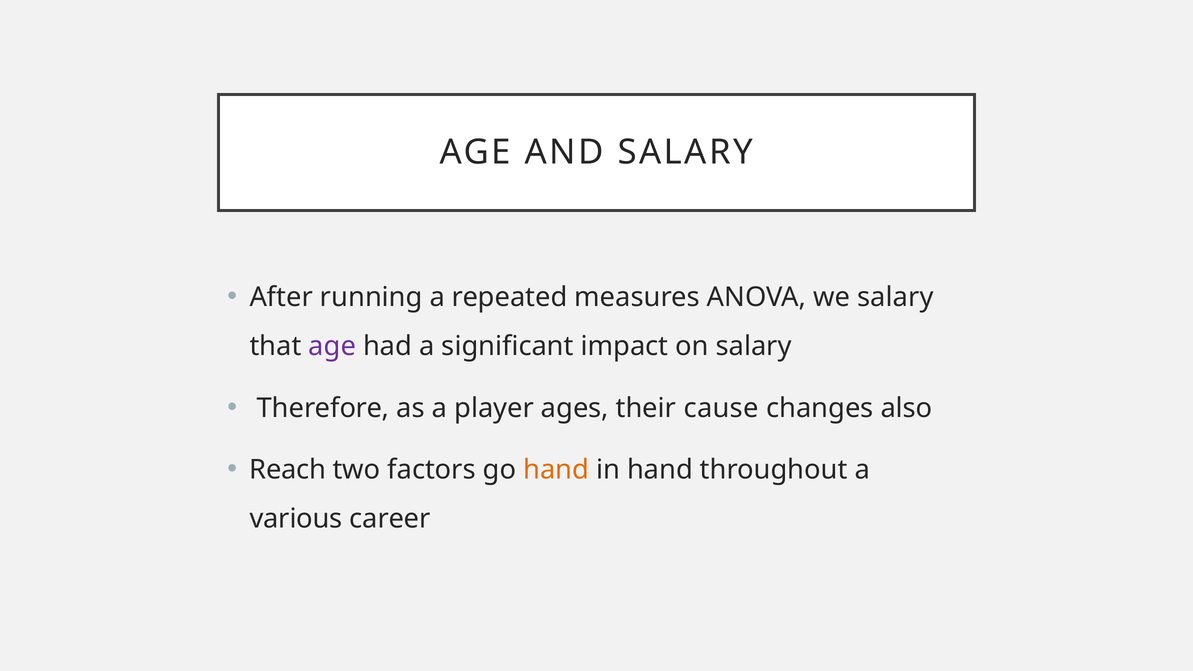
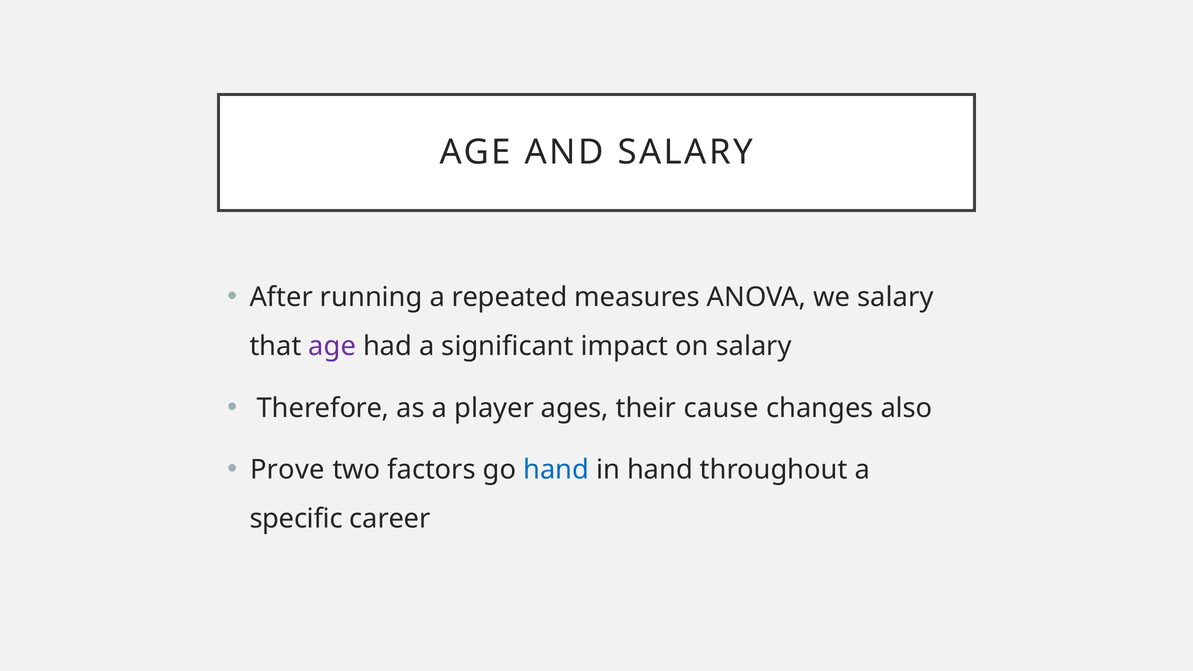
Reach: Reach -> Prove (287, 470)
hand colour: orange -> blue (556, 470)
various: various -> specific (296, 519)
